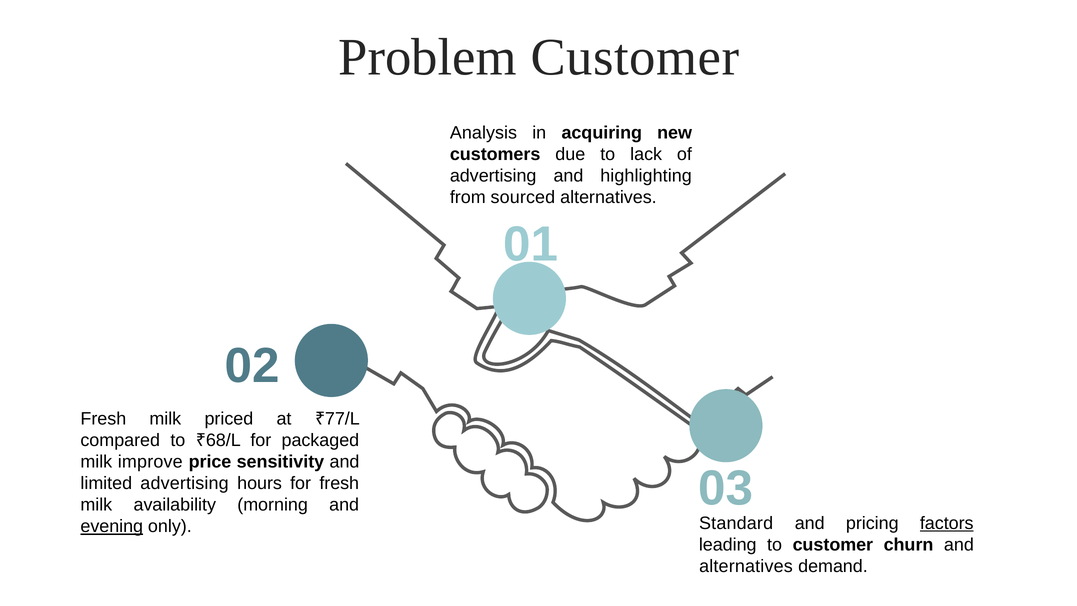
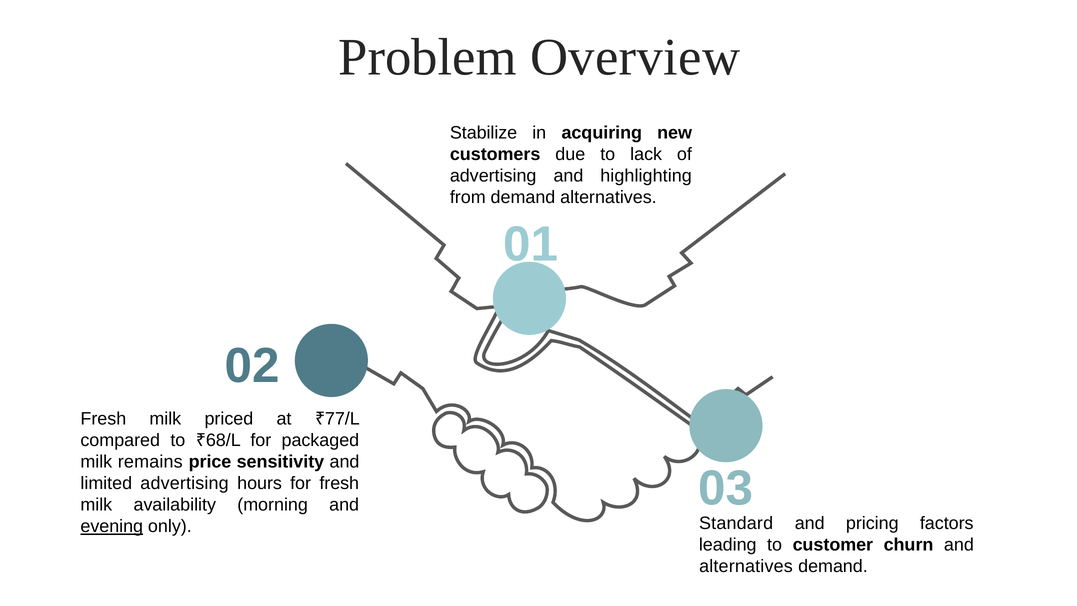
Problem Customer: Customer -> Overview (635, 58)
Analysis: Analysis -> Stabilize (484, 133)
from sourced: sourced -> demand (523, 197)
improve: improve -> remains (150, 462)
factors underline: present -> none (947, 523)
